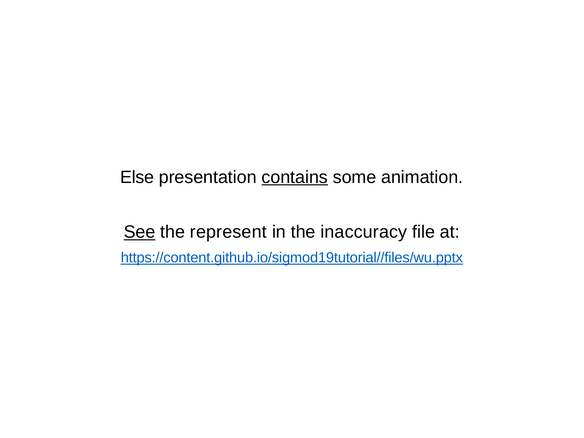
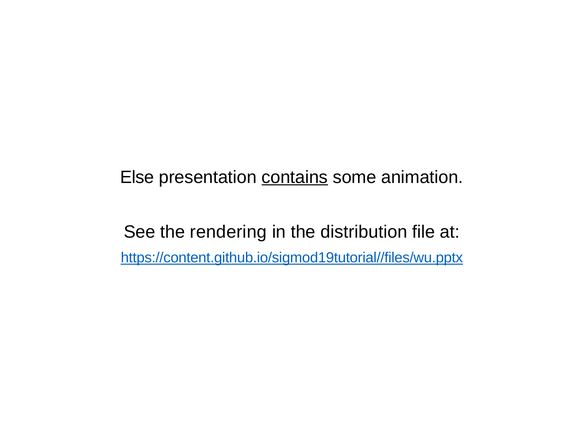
See underline: present -> none (140, 232)
represent: represent -> rendering (228, 232)
inaccuracy: inaccuracy -> distribution (364, 232)
